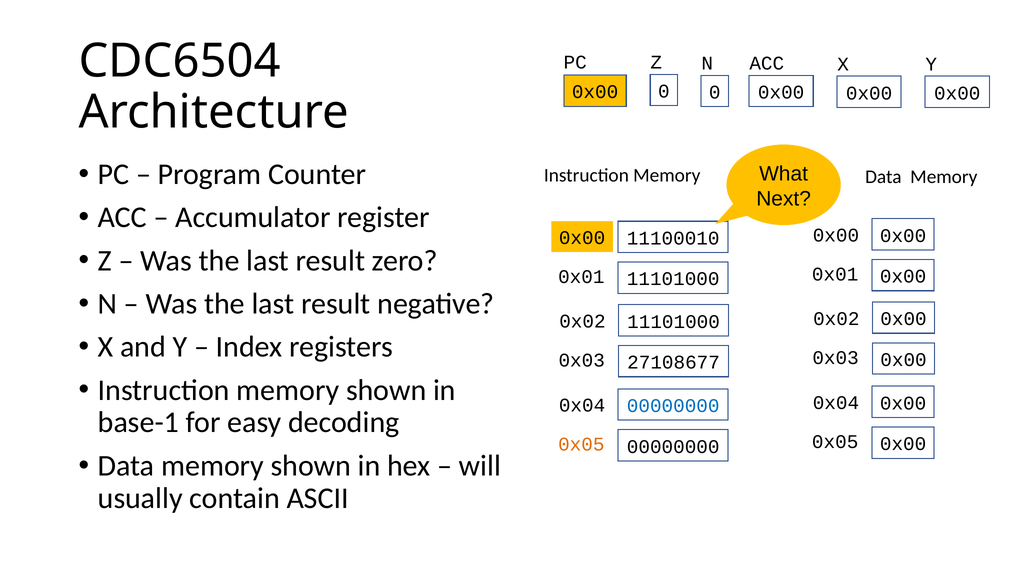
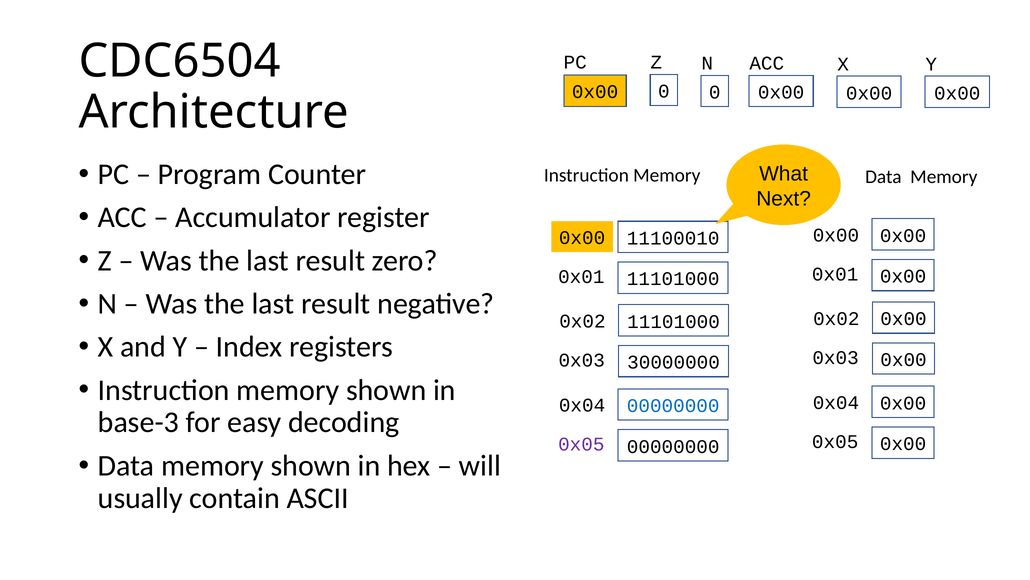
27108677: 27108677 -> 30000000 (674, 362)
base-1: base-1 -> base-3 (138, 422)
0x05 colour: orange -> purple (581, 444)
